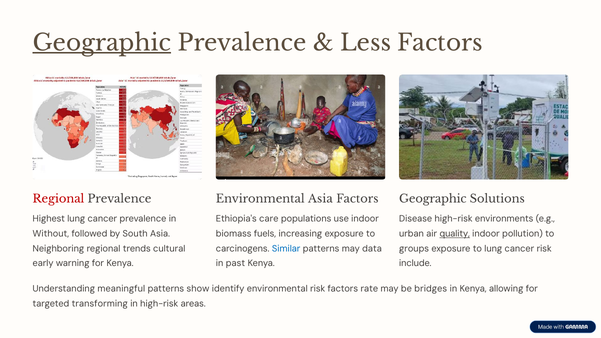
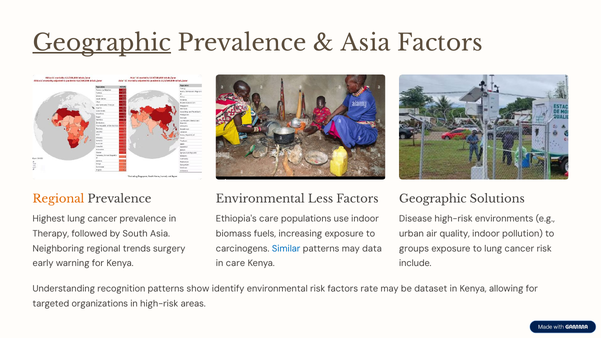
Less: Less -> Asia (366, 43)
Regional colour: red -> orange (58, 199)
Environmental Asia: Asia -> Less (321, 199)
Without: Without -> Therapy (51, 234)
quality underline: present -> none (455, 234)
cultural: cultural -> surgery (169, 249)
in past: past -> care (235, 263)
meaningful: meaningful -> recognition (121, 289)
bridges: bridges -> dataset (431, 289)
transforming: transforming -> organizations (100, 304)
